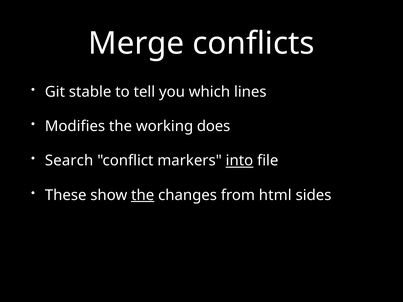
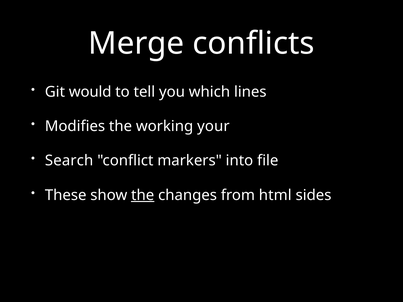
stable: stable -> would (90, 92)
does: does -> your (213, 126)
into underline: present -> none (239, 161)
